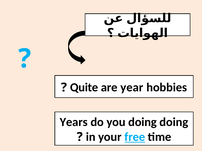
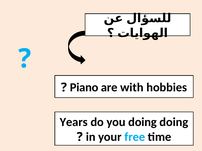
Quite: Quite -> Piano (84, 88)
year: year -> with (132, 88)
free underline: present -> none (135, 137)
